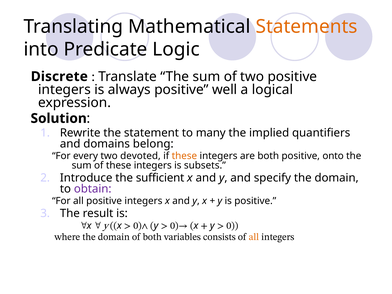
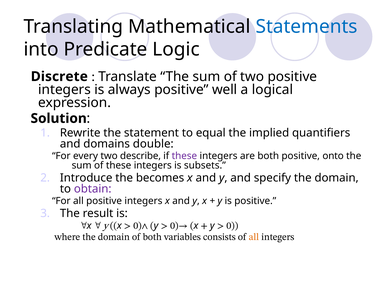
Statements colour: orange -> blue (307, 26)
many: many -> equal (211, 133)
belong: belong -> double (153, 144)
devoted: devoted -> describe (141, 156)
these colour: orange -> purple (184, 156)
sufficient: sufficient -> becomes (160, 178)
